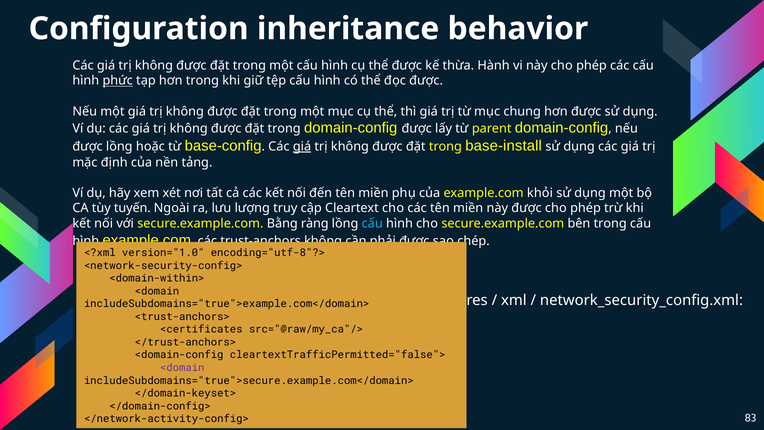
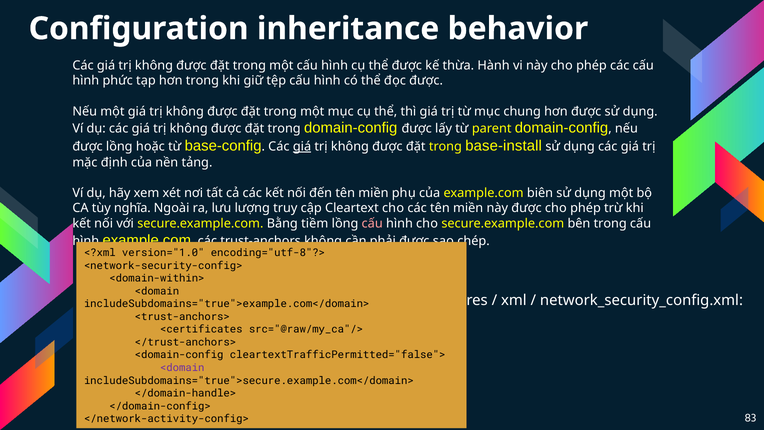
phức underline: present -> none (118, 81)
khỏi: khỏi -> biên (540, 193)
tuyến: tuyến -> nghĩa (132, 208)
ràng: ràng -> tiềm (315, 223)
cấu colour: light blue -> pink (372, 223)
</domain-keyset>: </domain-keyset> -> </domain-handle> (185, 393)
